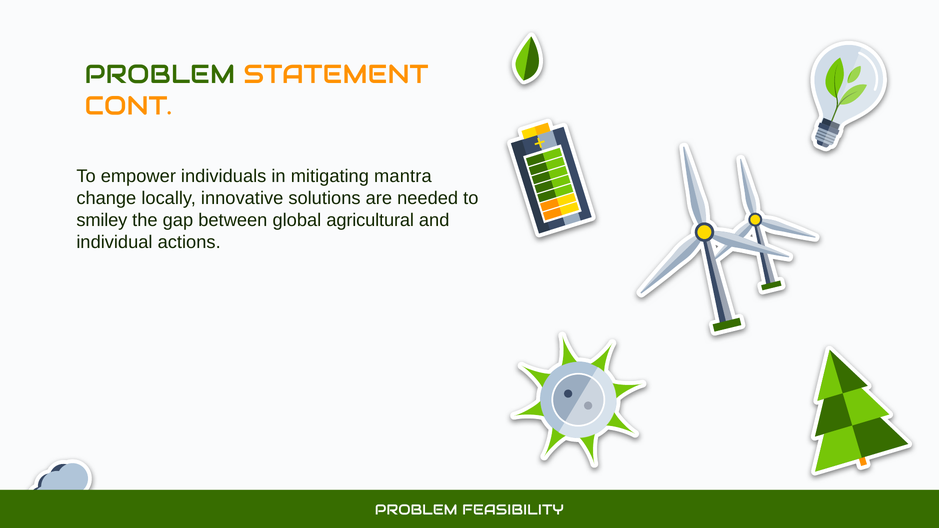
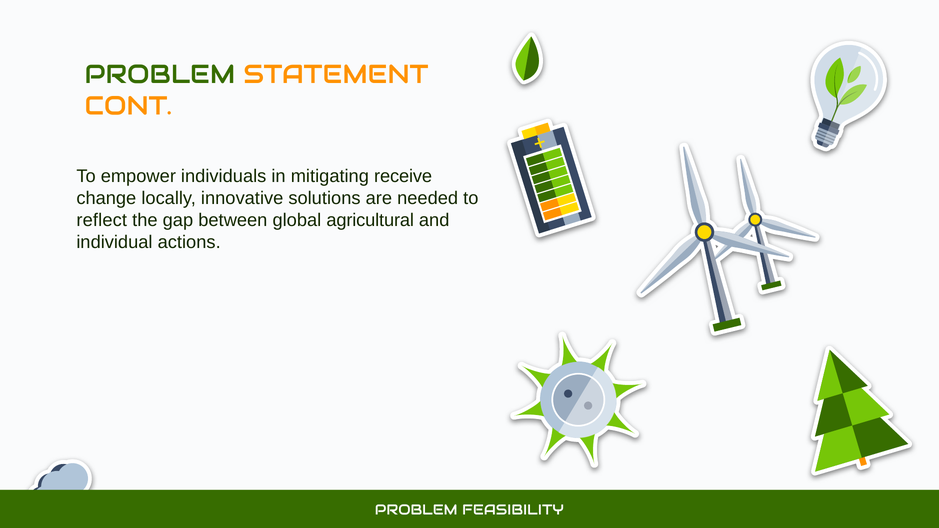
mantra: mantra -> receive (403, 176)
smiley: smiley -> reflect (102, 220)
